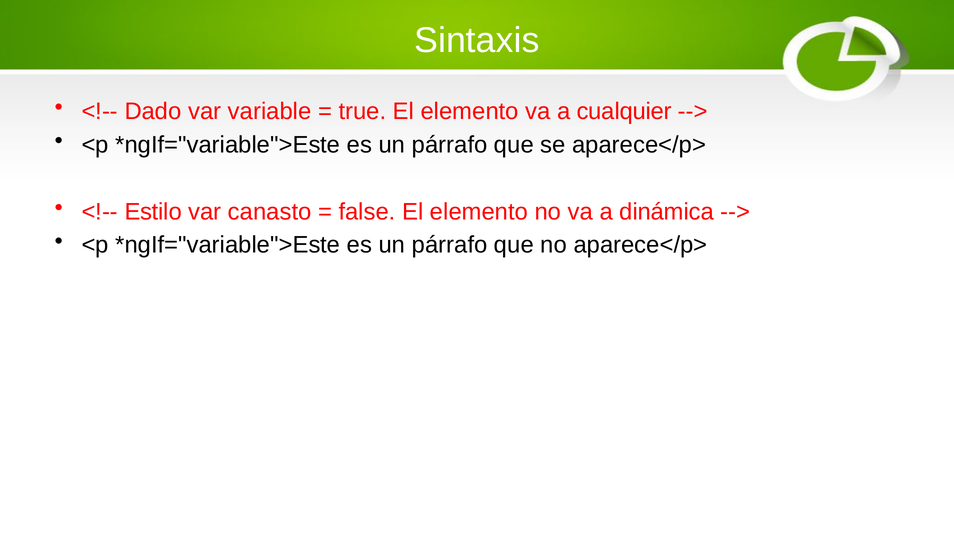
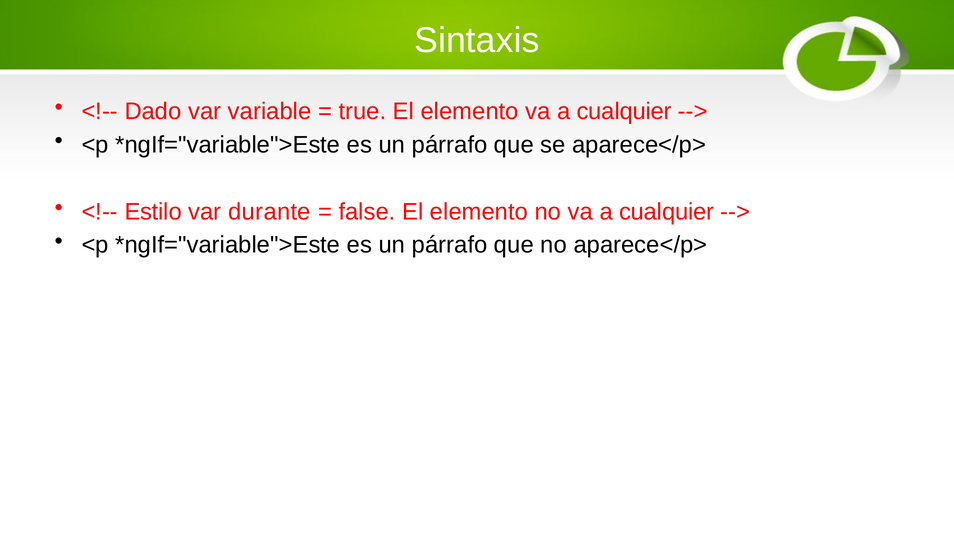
canasto: canasto -> durante (270, 212)
no va a dinámica: dinámica -> cualquier (667, 212)
